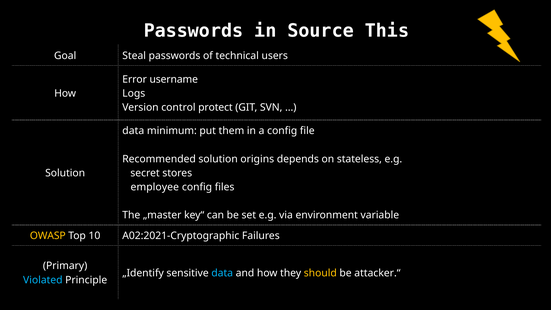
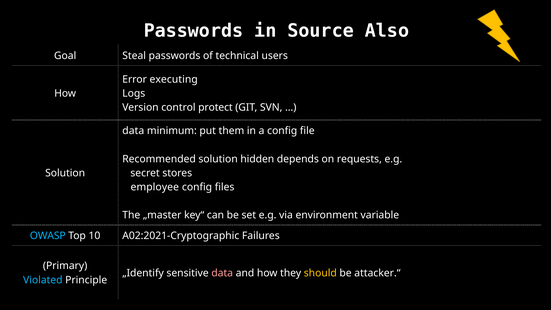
This: This -> Also (387, 31)
username: username -> executing (174, 79)
origins: origins -> hidden (257, 159)
stateless: stateless -> requests (359, 159)
OWASP colour: yellow -> light blue (48, 236)
data colour: light blue -> pink (222, 273)
